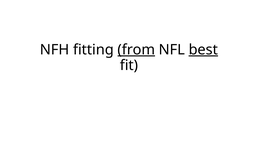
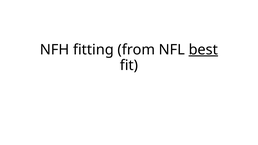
from underline: present -> none (136, 50)
